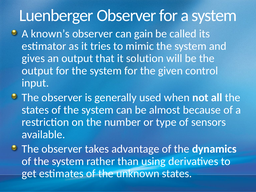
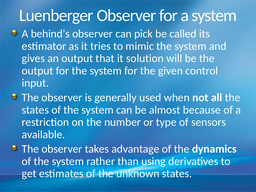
known’s: known’s -> behind’s (50, 34)
gain: gain -> pick (143, 34)
